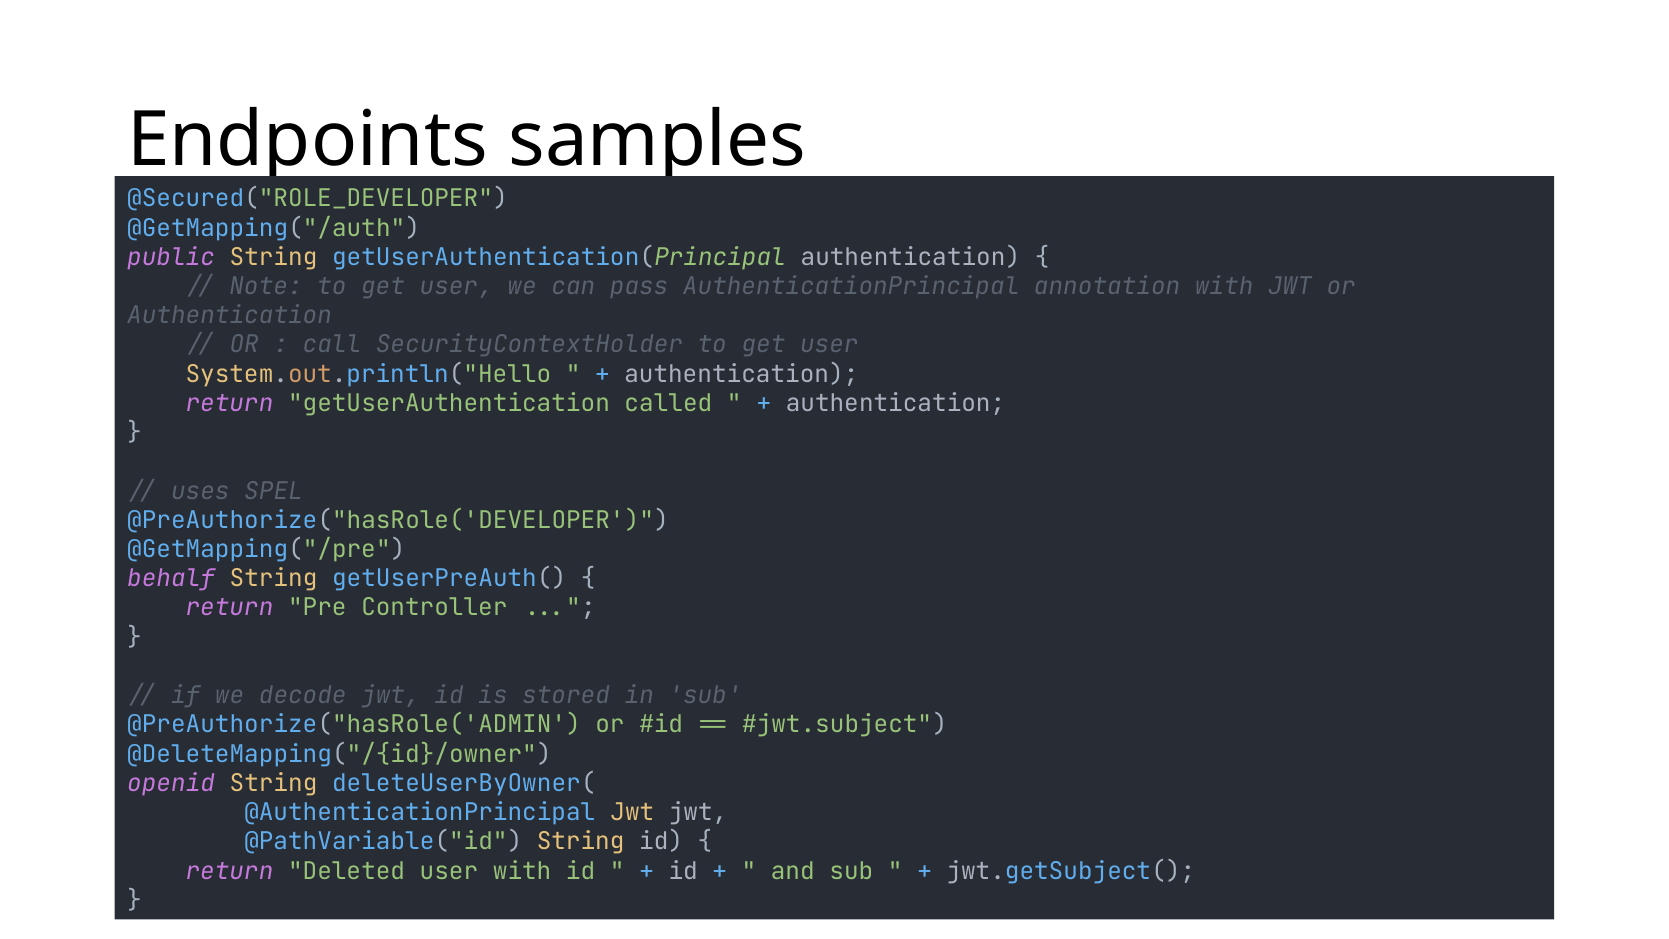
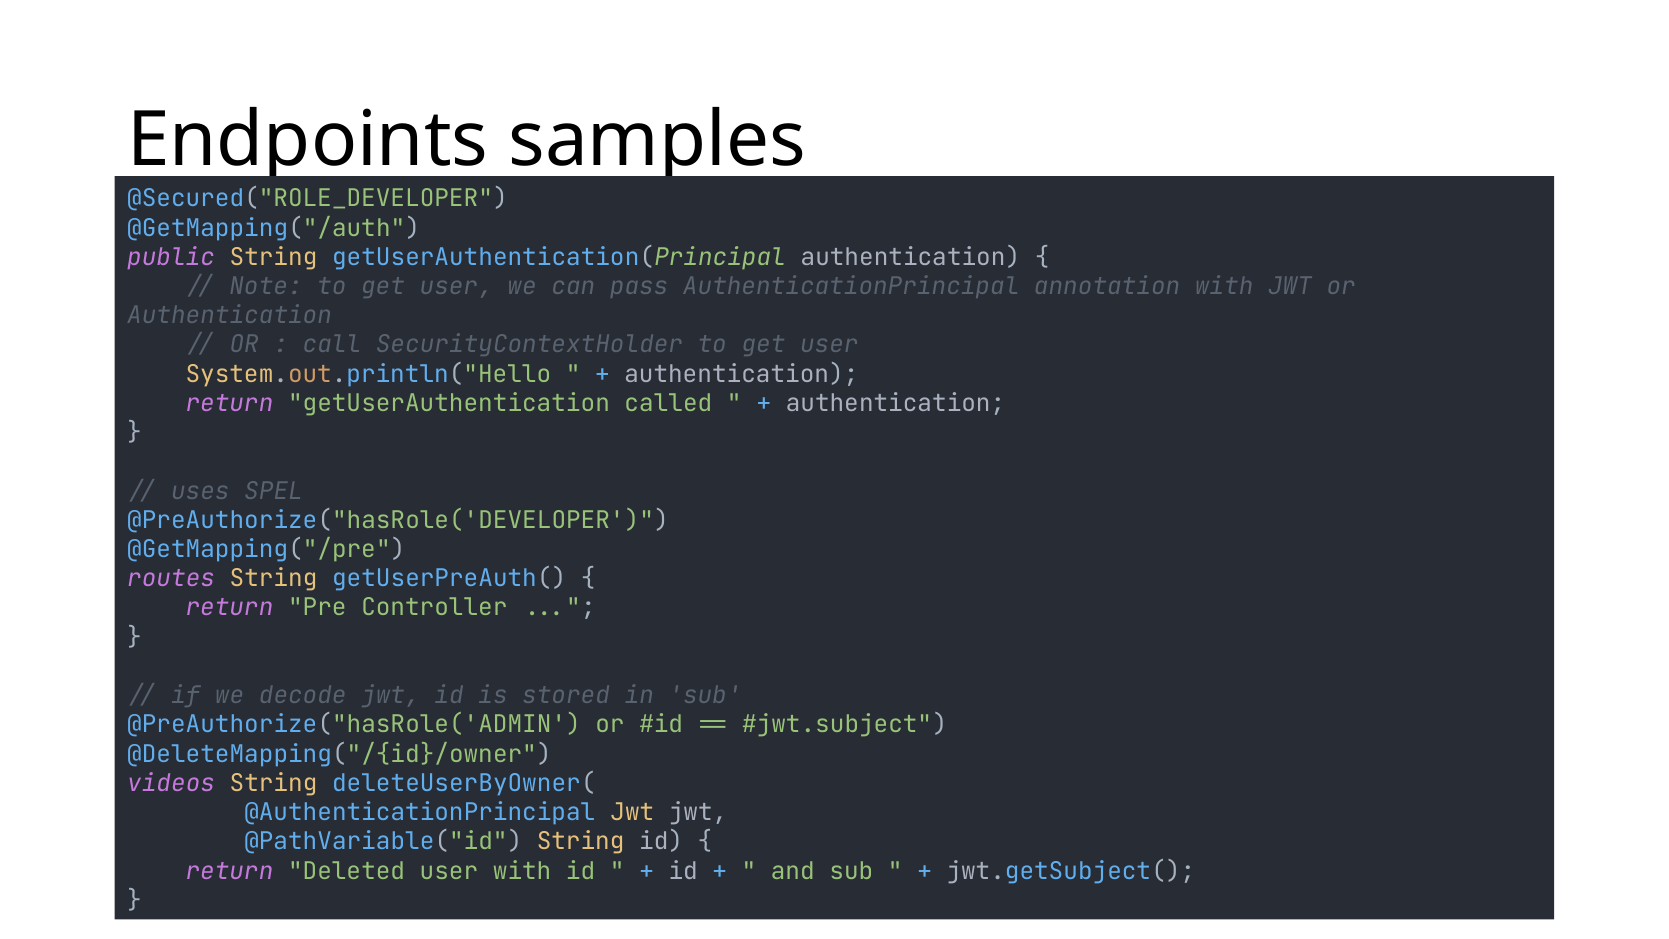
behalf: behalf -> routes (171, 579)
openid: openid -> videos (171, 783)
